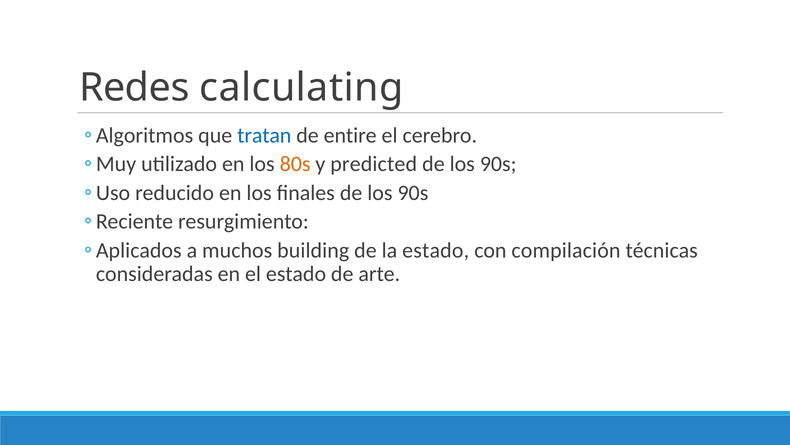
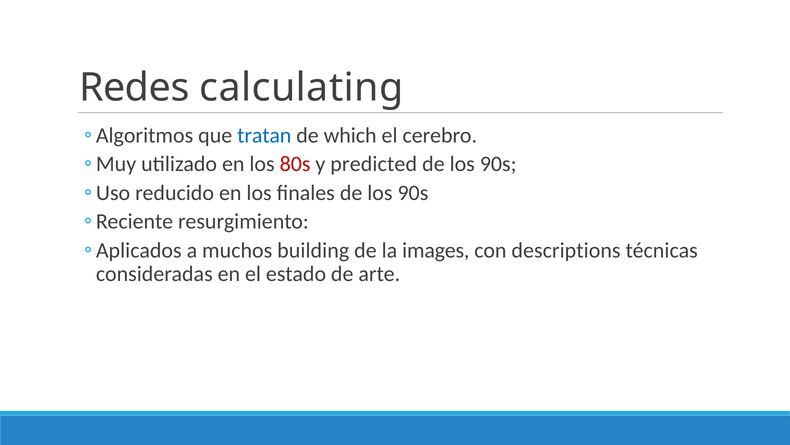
entire: entire -> which (350, 135)
80s colour: orange -> red (295, 164)
la estado: estado -> images (436, 250)
compilación: compilación -> descriptions (566, 250)
